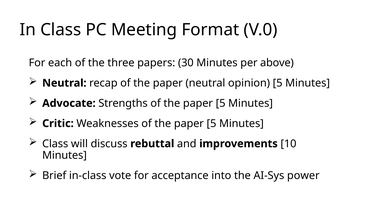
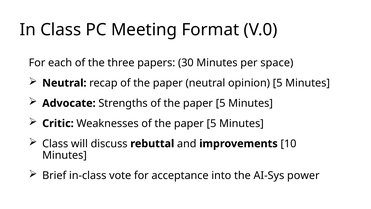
above: above -> space (277, 63)
